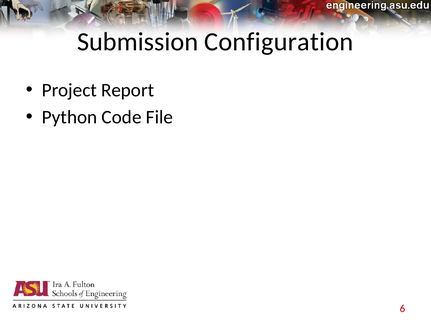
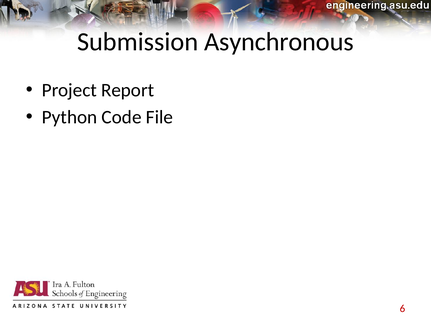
Configuration: Configuration -> Asynchronous (279, 42)
